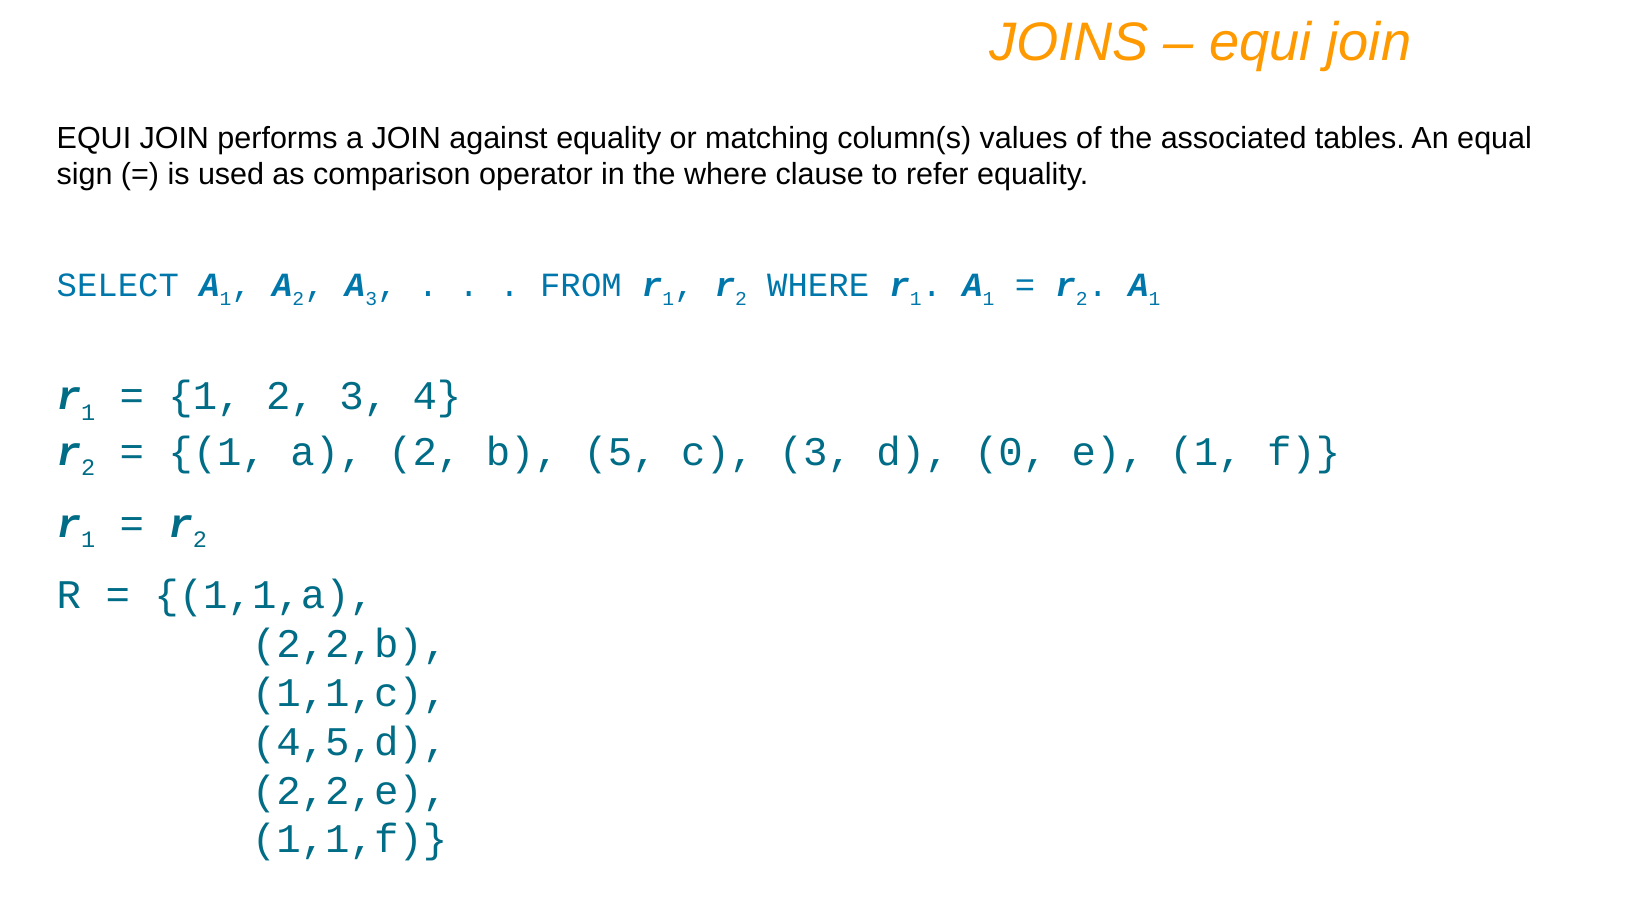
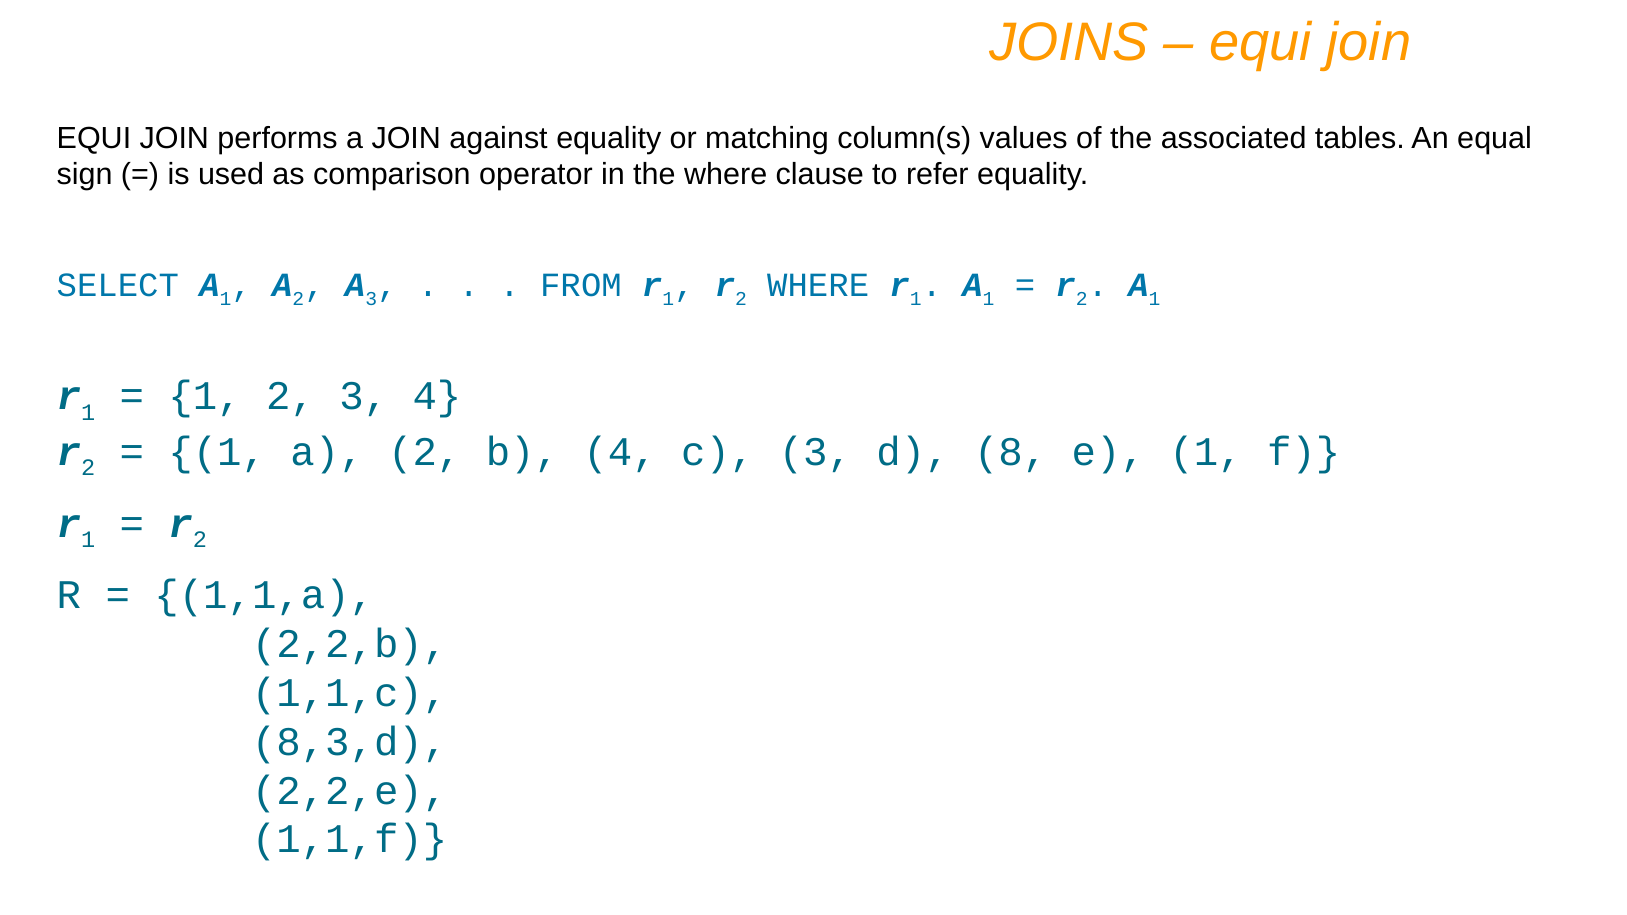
b 5: 5 -> 4 (620, 452)
0: 0 -> 8 (1011, 452)
4,5,d: 4,5,d -> 8,3,d (350, 742)
